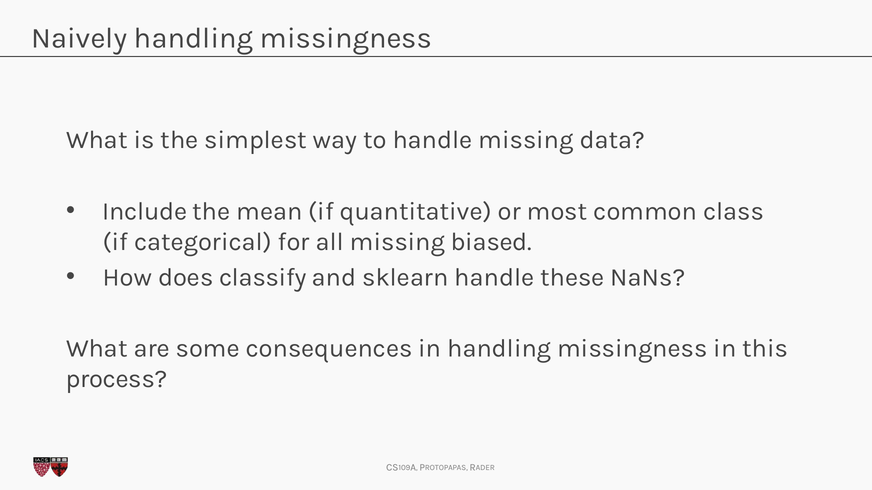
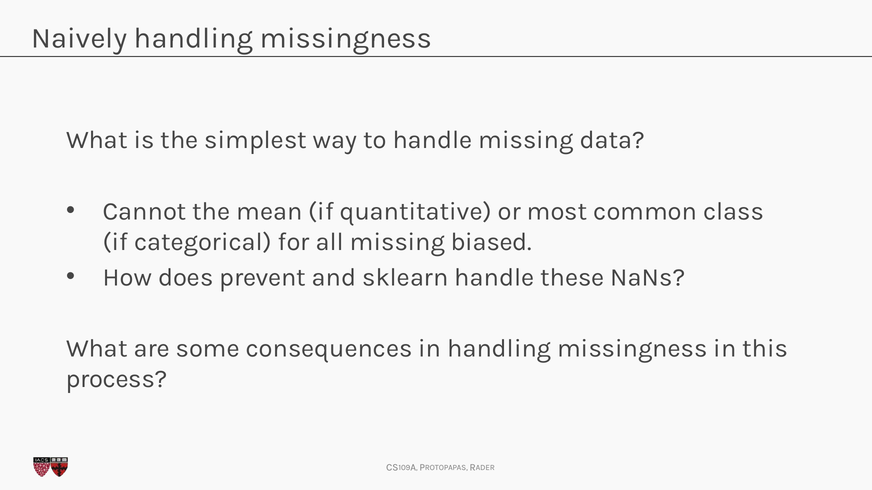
Include: Include -> Cannot (145, 211)
classify: classify -> prevent (263, 278)
